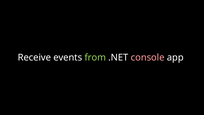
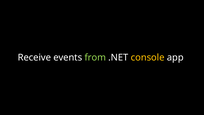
console colour: pink -> yellow (148, 57)
